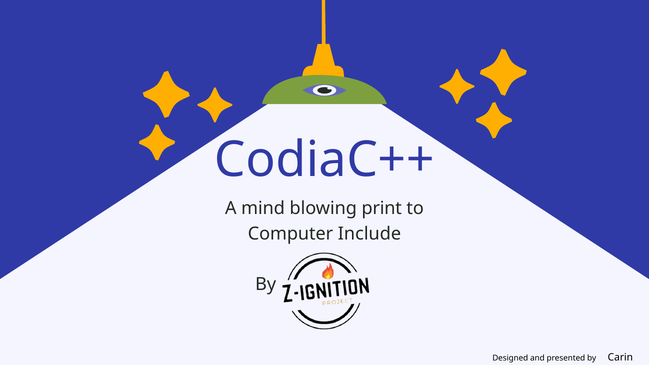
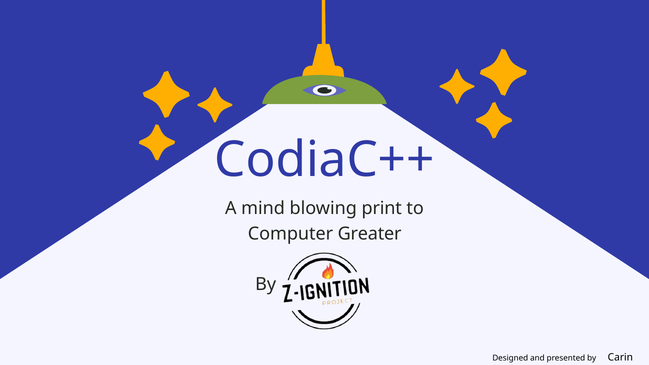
Include: Include -> Greater (370, 234)
